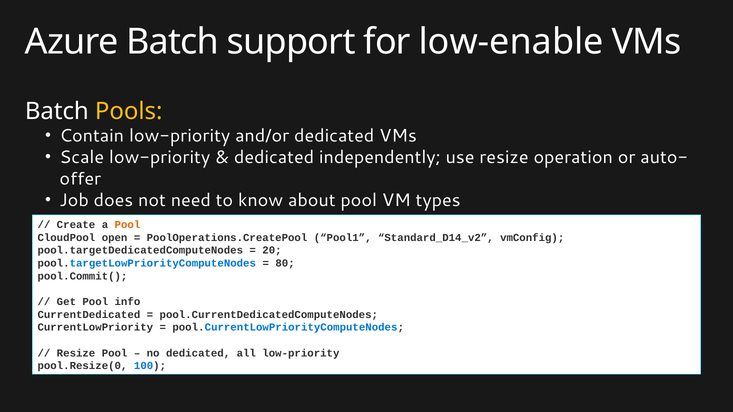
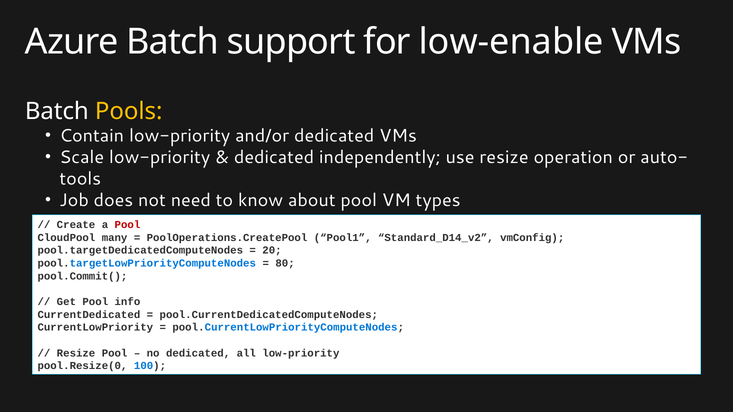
offer: offer -> tools (80, 179)
Pool colour: orange -> red (127, 225)
open: open -> many (115, 238)
